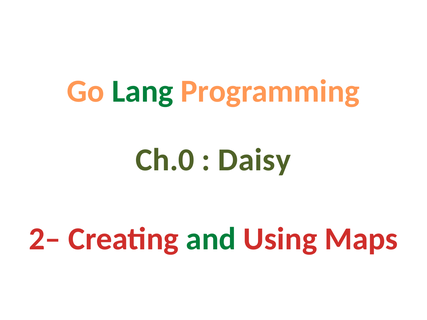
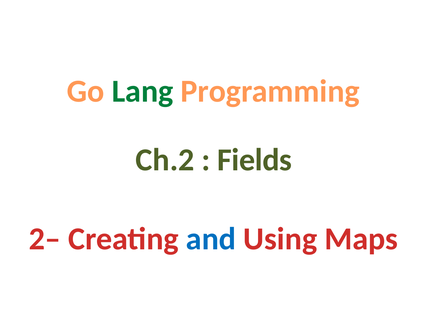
Ch.0: Ch.0 -> Ch.2 (165, 160)
Daisy: Daisy -> Fields (255, 160)
and colour: green -> blue (211, 239)
